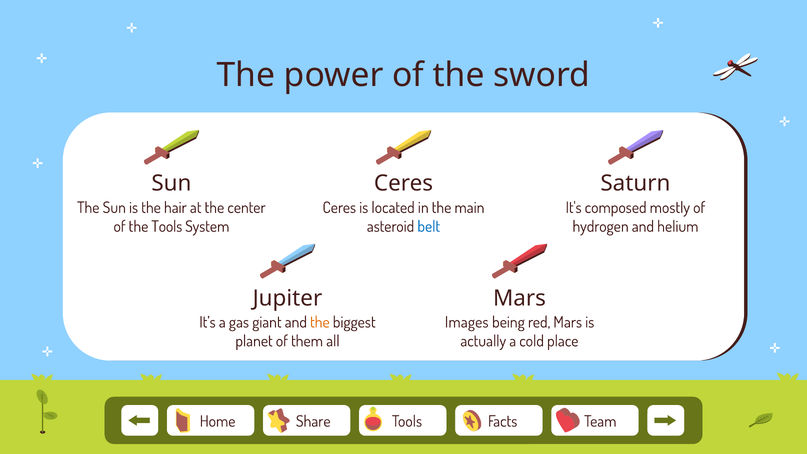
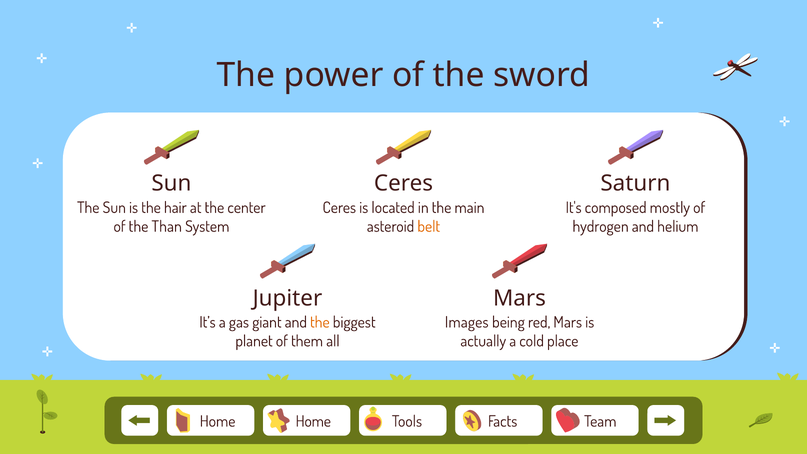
the Tools: Tools -> Than (167, 227)
belt colour: blue -> orange (429, 227)
Home Share: Share -> Home (313, 421)
